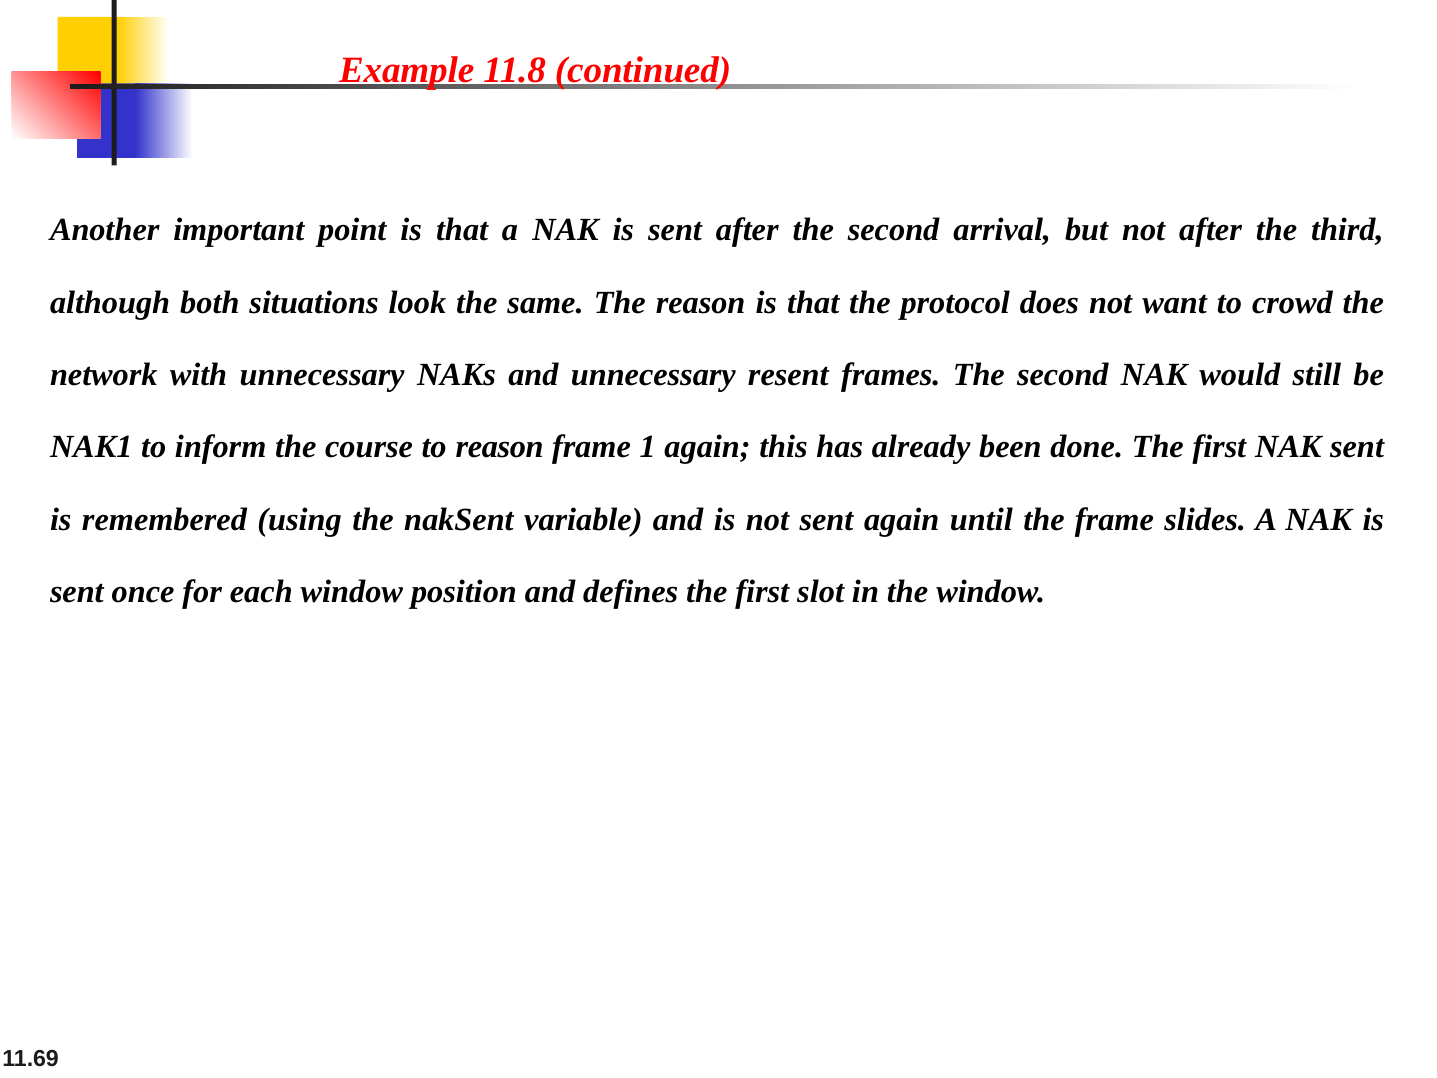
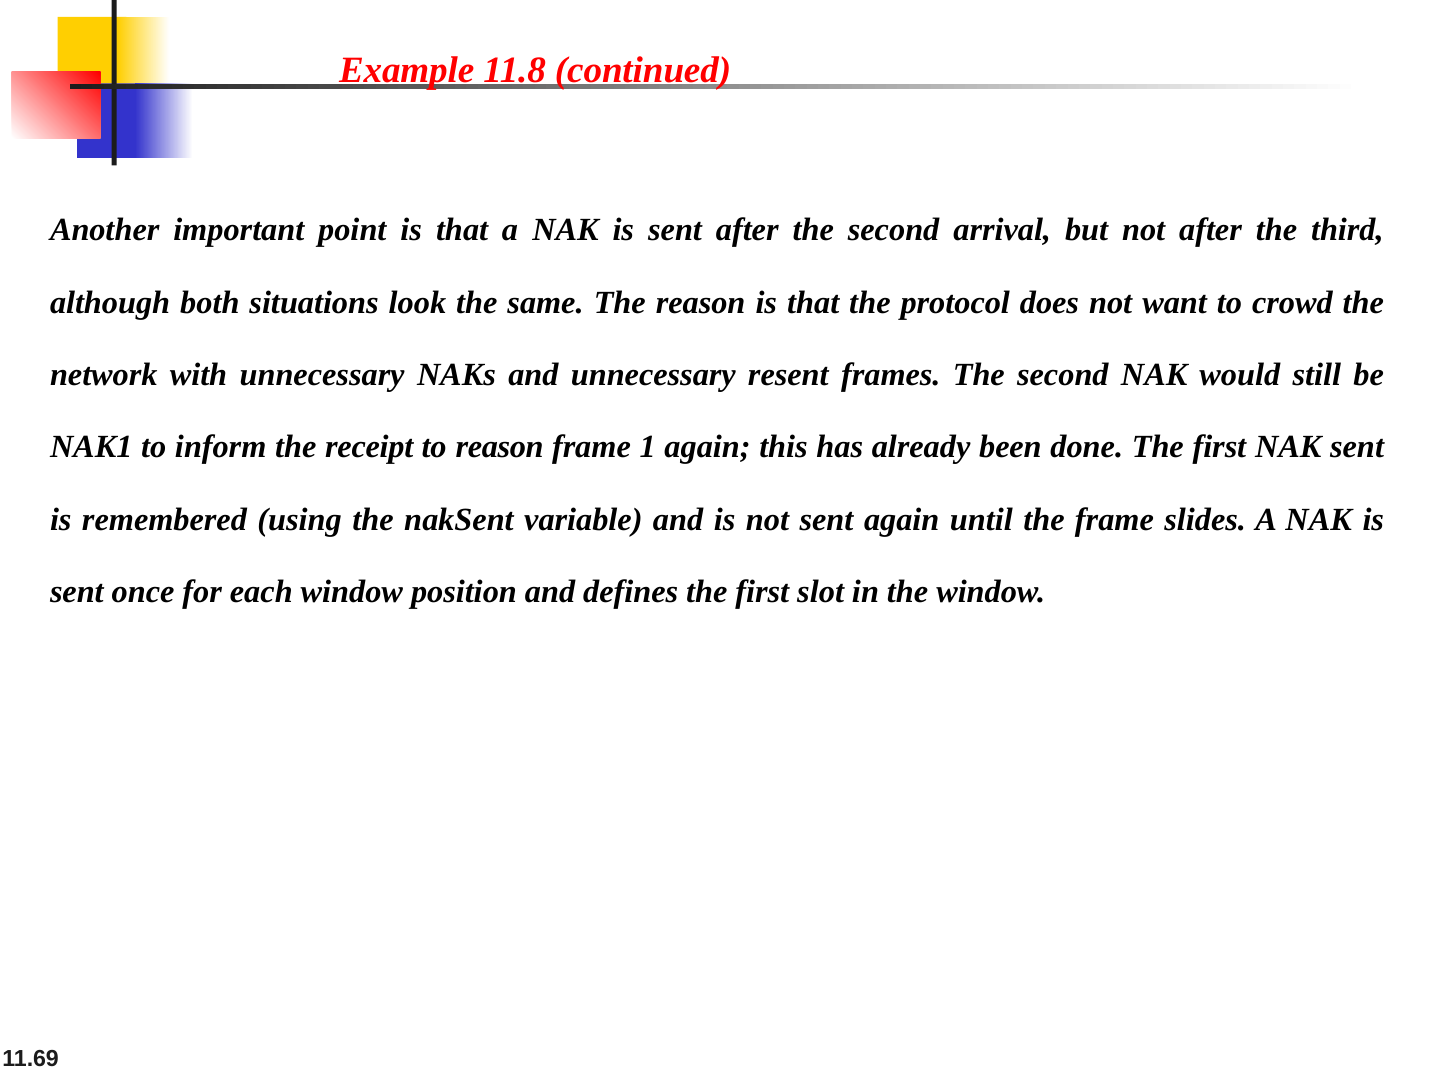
course: course -> receipt (369, 447)
